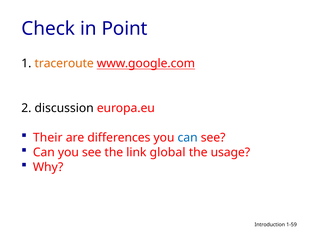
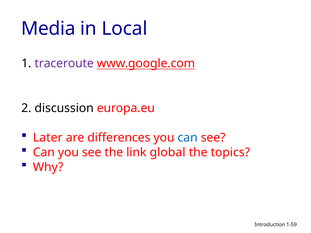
Check: Check -> Media (48, 29)
Point: Point -> Local (125, 29)
traceroute colour: orange -> purple (64, 64)
Their: Their -> Later (48, 138)
usage: usage -> topics (230, 152)
